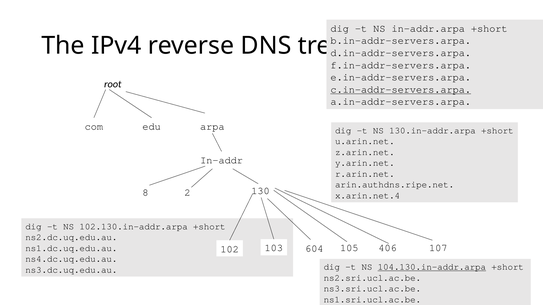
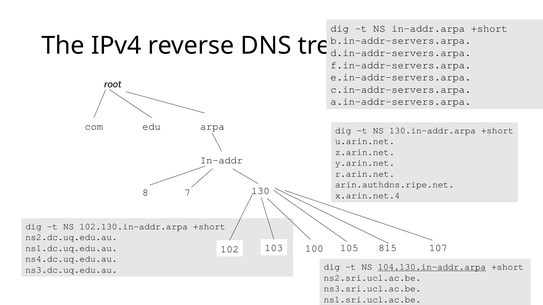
c.in-addr-servers.arpa underline: present -> none (401, 90)
2: 2 -> 7 (187, 193)
406: 406 -> 815 (388, 248)
604: 604 -> 100 (314, 249)
